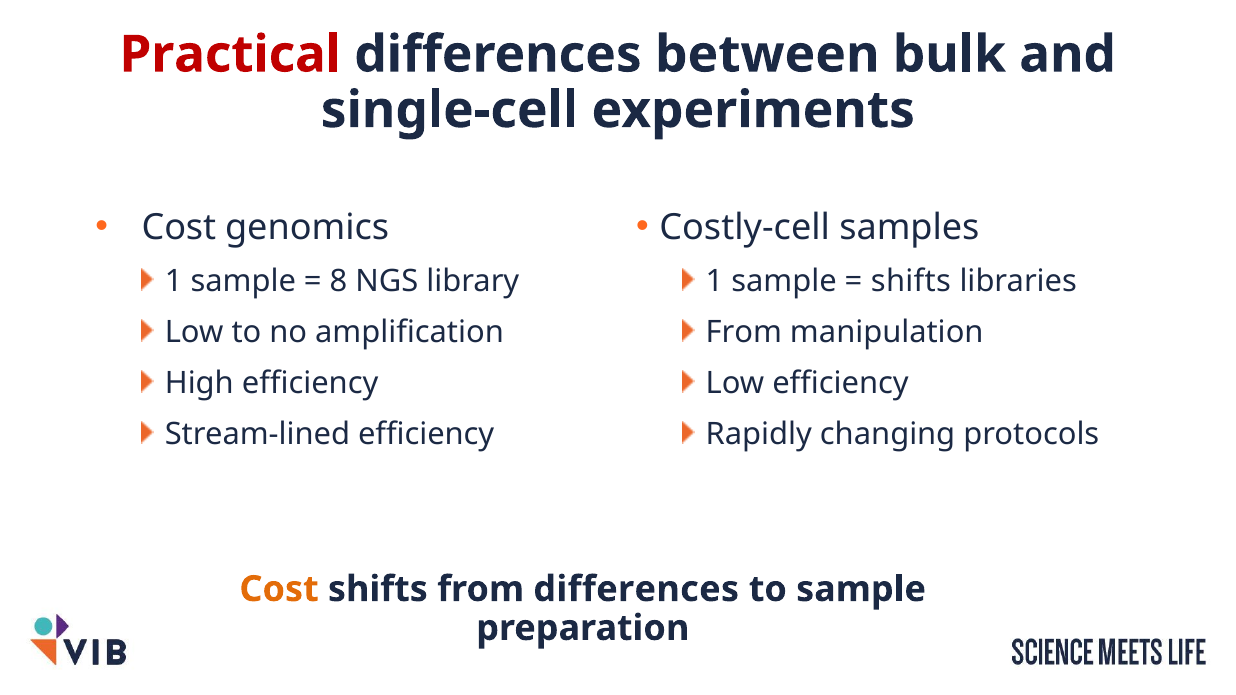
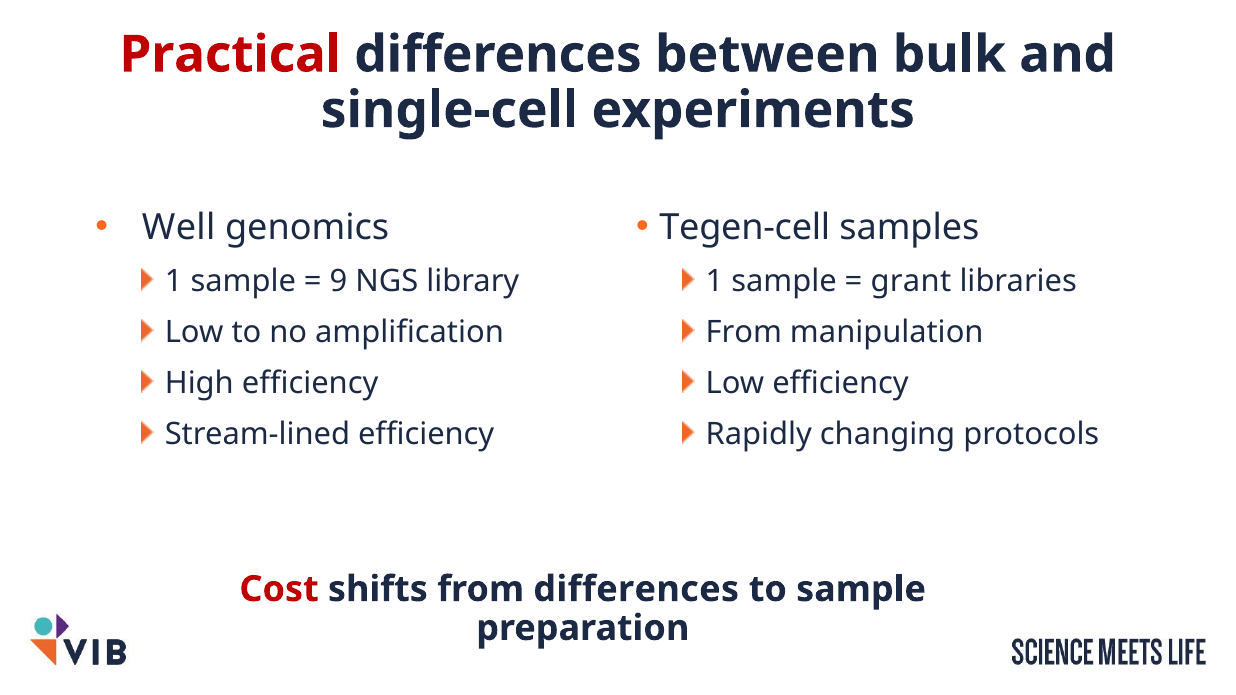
Cost: Cost -> Well (179, 228)
Costly-cell: Costly-cell -> Tegen-cell (745, 228)
8: 8 -> 9 (339, 282)
shifts: shifts -> grant (911, 282)
Cost colour: orange -> red (279, 589)
